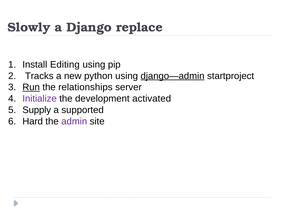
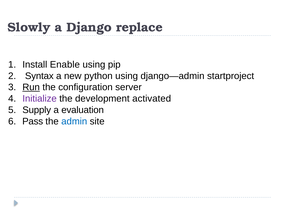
Editing: Editing -> Enable (65, 65)
Tracks: Tracks -> Syntax (39, 76)
django—admin underline: present -> none (173, 76)
relationships: relationships -> configuration (85, 88)
supported: supported -> evaluation (83, 110)
Hard: Hard -> Pass (33, 122)
admin colour: purple -> blue (74, 122)
